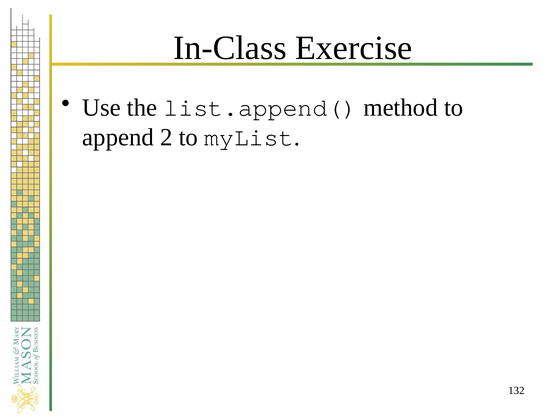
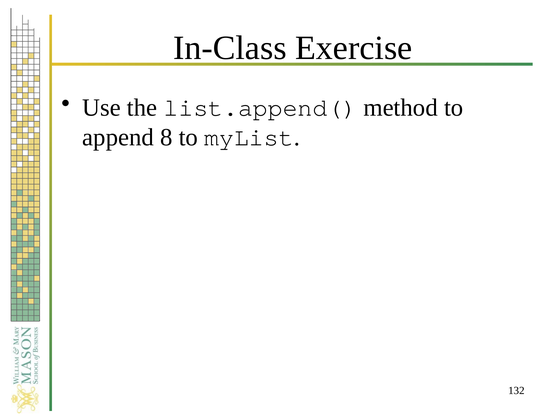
2: 2 -> 8 (166, 138)
